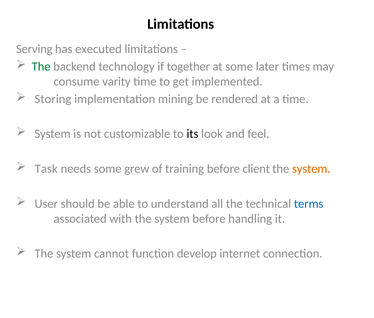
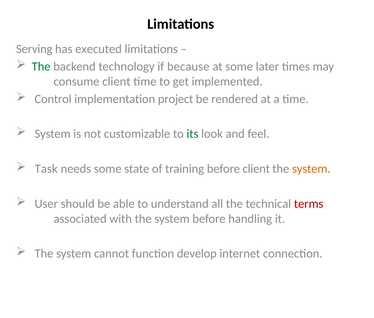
together: together -> because (188, 67)
consume varity: varity -> client (116, 81)
Storing: Storing -> Control (53, 99)
mining: mining -> project (176, 99)
its colour: black -> green (192, 134)
grew: grew -> state (137, 169)
terms colour: blue -> red (309, 204)
